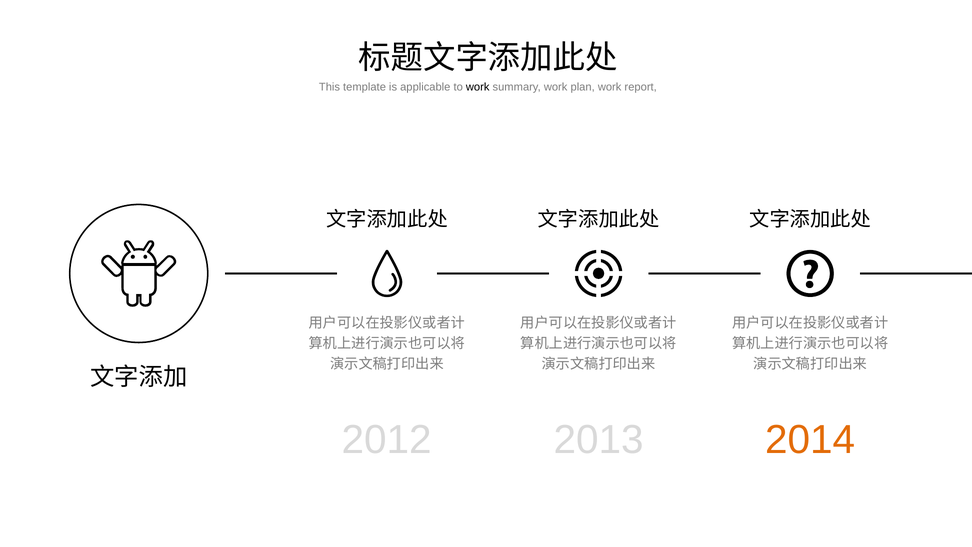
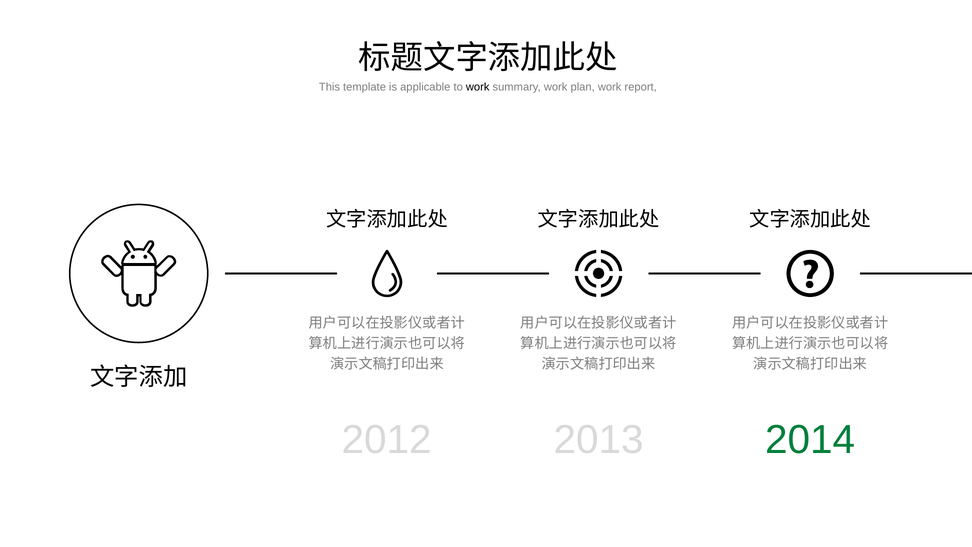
2014 colour: orange -> green (810, 440)
